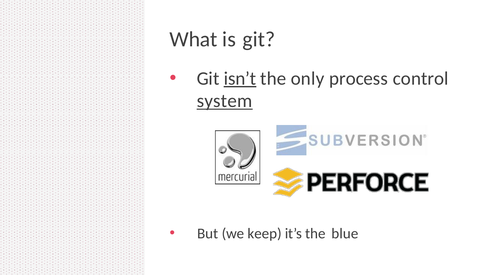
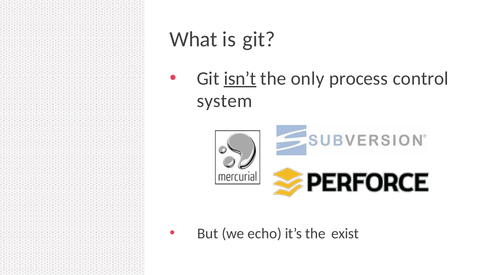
system underline: present -> none (225, 101)
keep: keep -> echo (265, 234)
blue: blue -> exist (345, 234)
